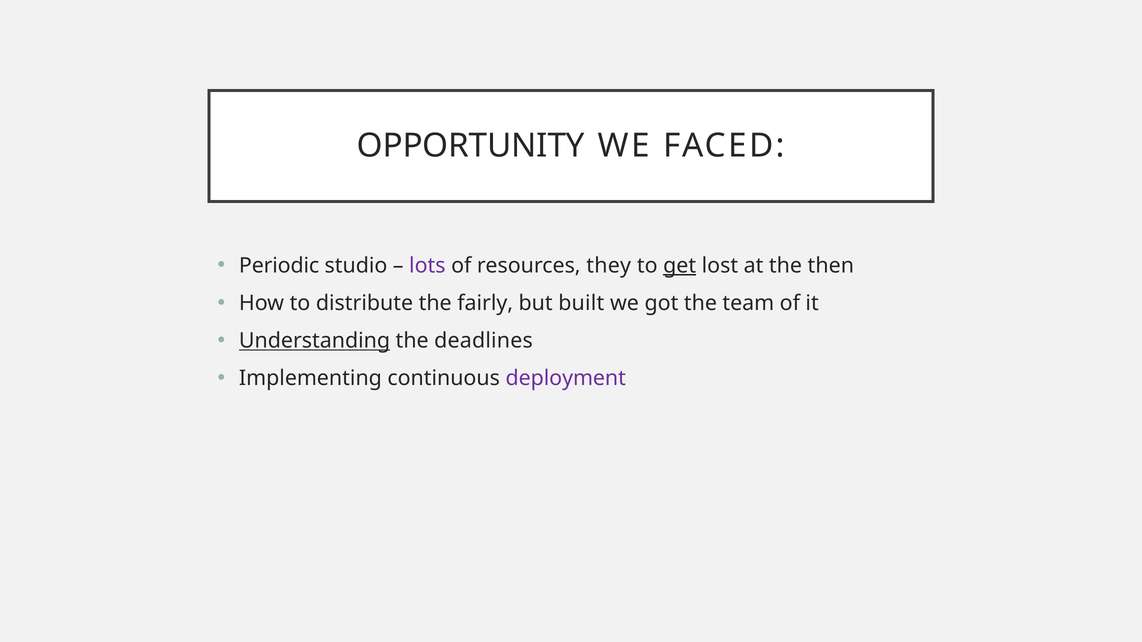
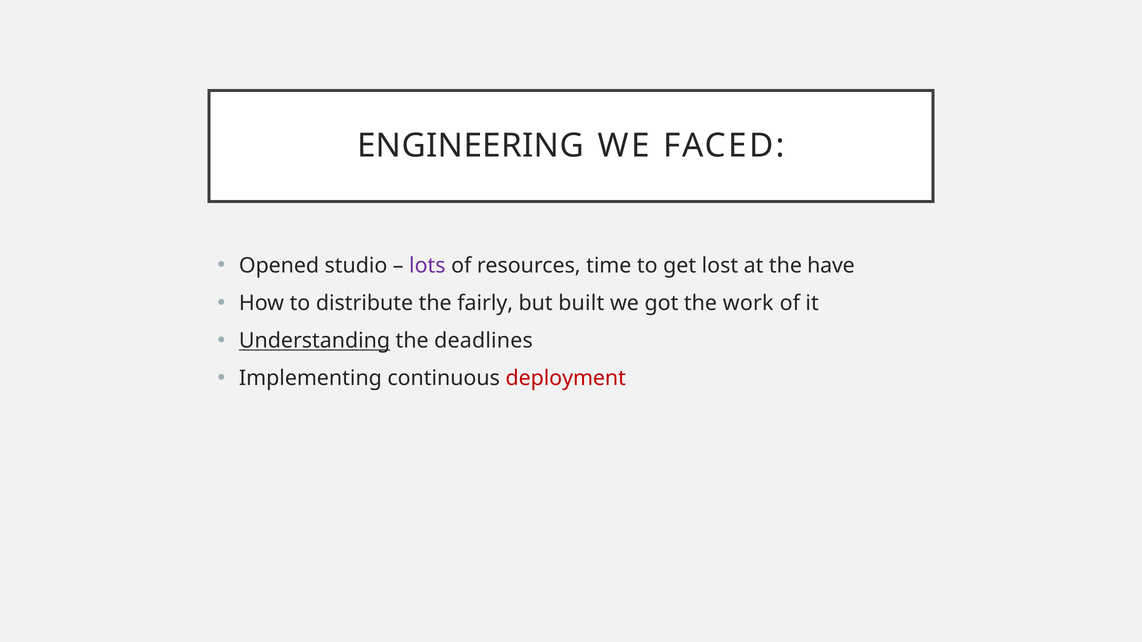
OPPORTUNITY: OPPORTUNITY -> ENGINEERING (470, 146)
Periodic: Periodic -> Opened (279, 266)
they: they -> time (609, 266)
get underline: present -> none (680, 266)
then: then -> have (831, 266)
team: team -> work (748, 303)
deployment colour: purple -> red (566, 379)
